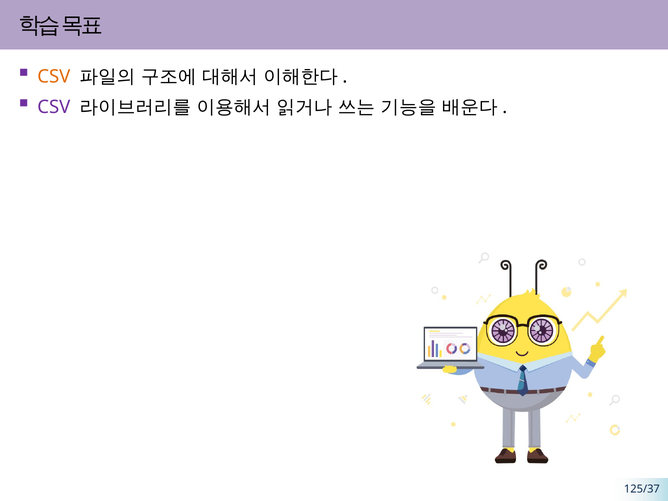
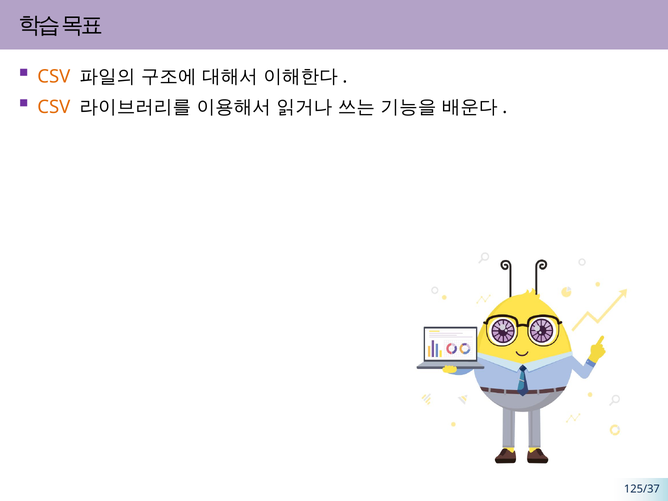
CSV colour: purple -> orange (54, 107)
